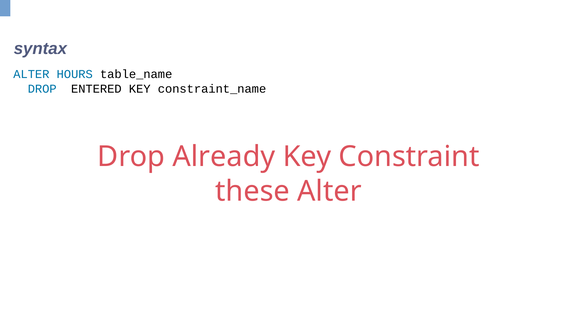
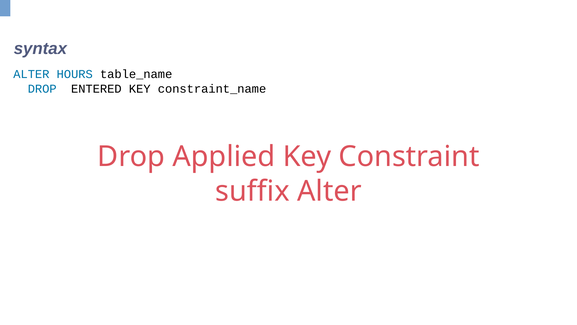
Already: Already -> Applied (224, 156)
these: these -> suffix (252, 191)
